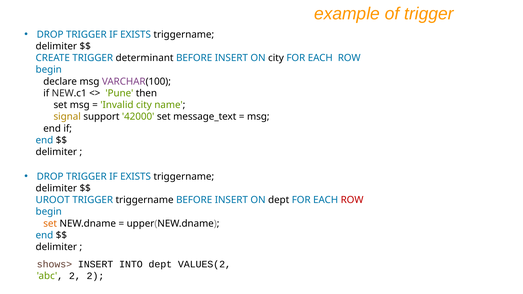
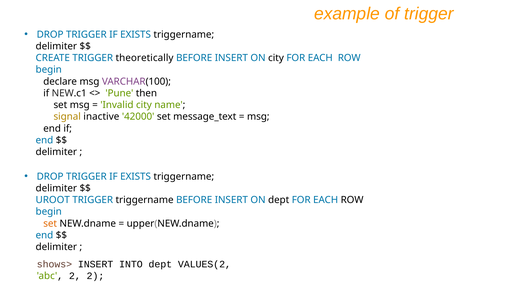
determinant: determinant -> theoretically (145, 58)
support: support -> inactive (101, 117)
ROW colour: red -> black (352, 200)
